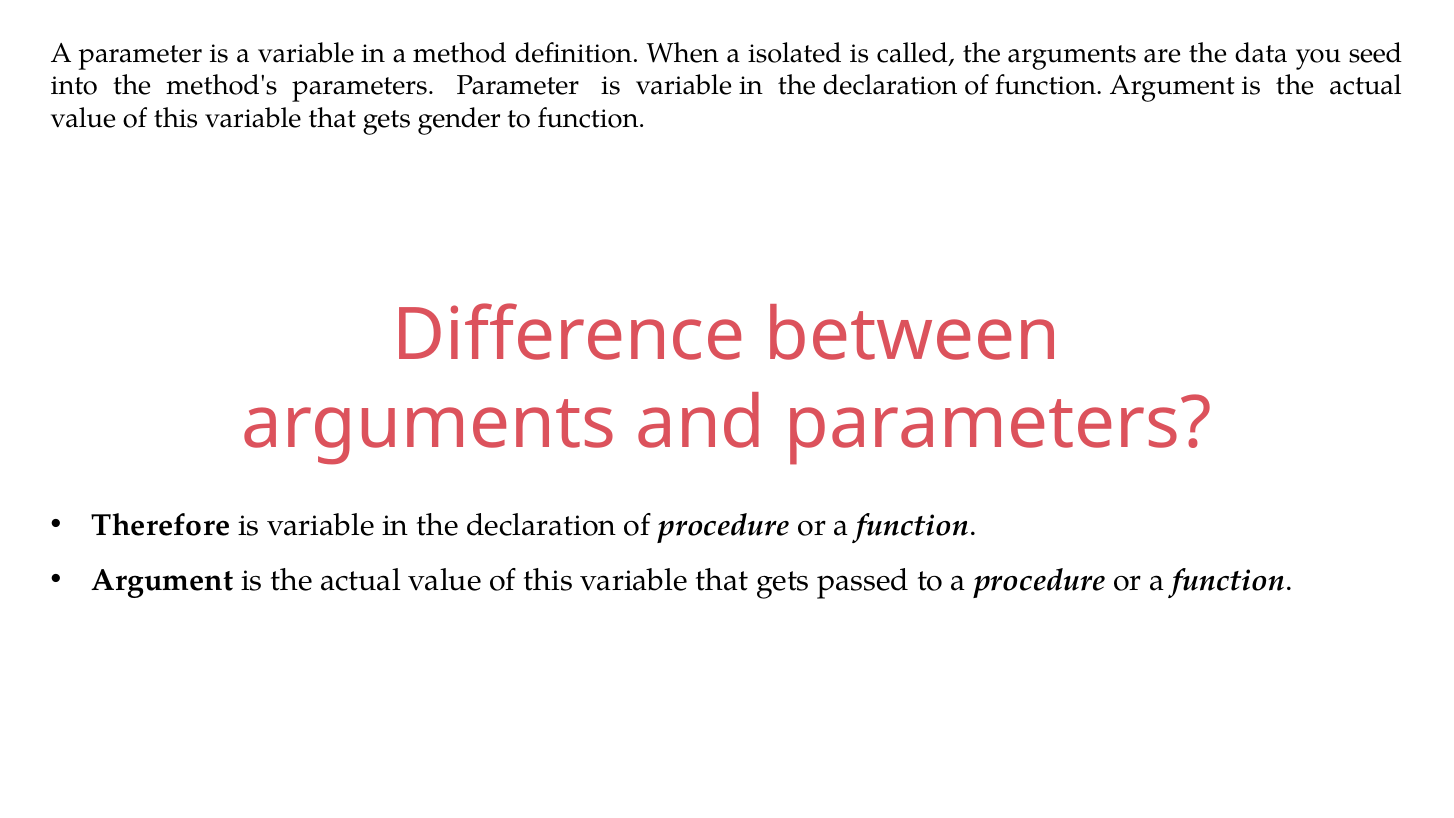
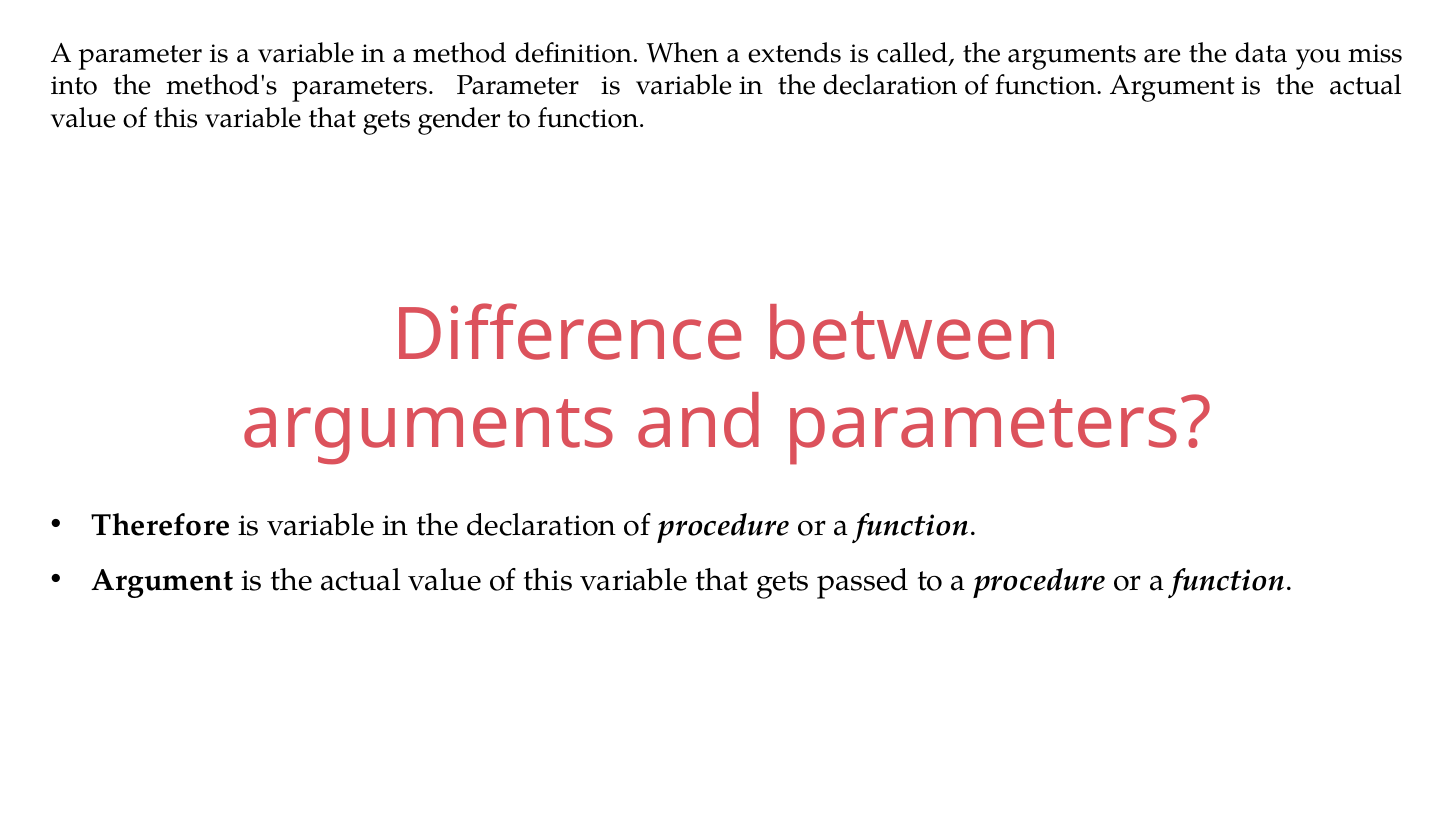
isolated: isolated -> extends (795, 53)
seed: seed -> miss (1376, 53)
